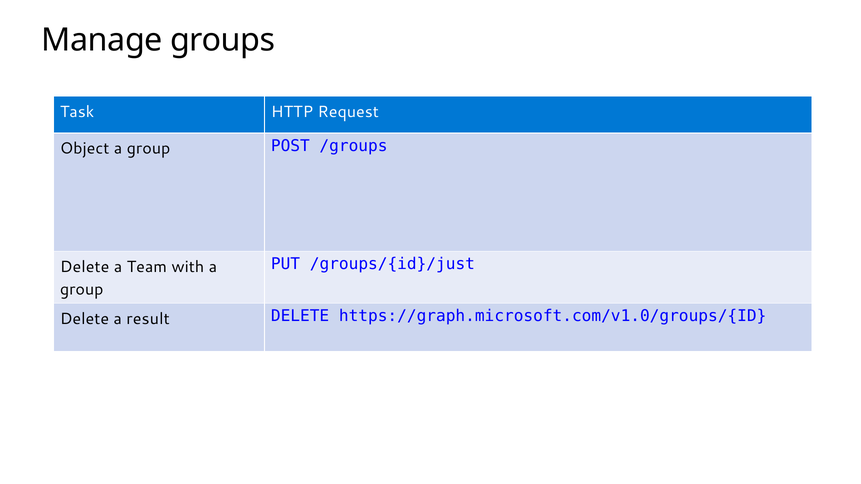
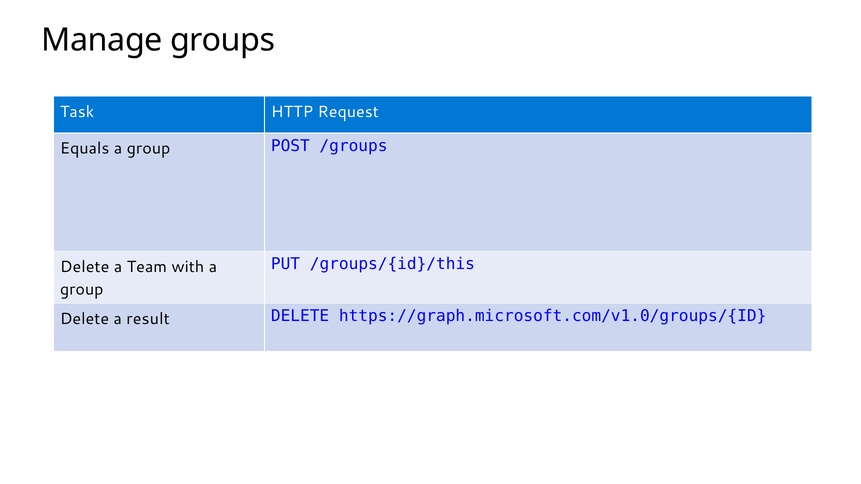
Object: Object -> Equals (85, 149)
/groups/{id}/just: /groups/{id}/just -> /groups/{id}/this (392, 264)
